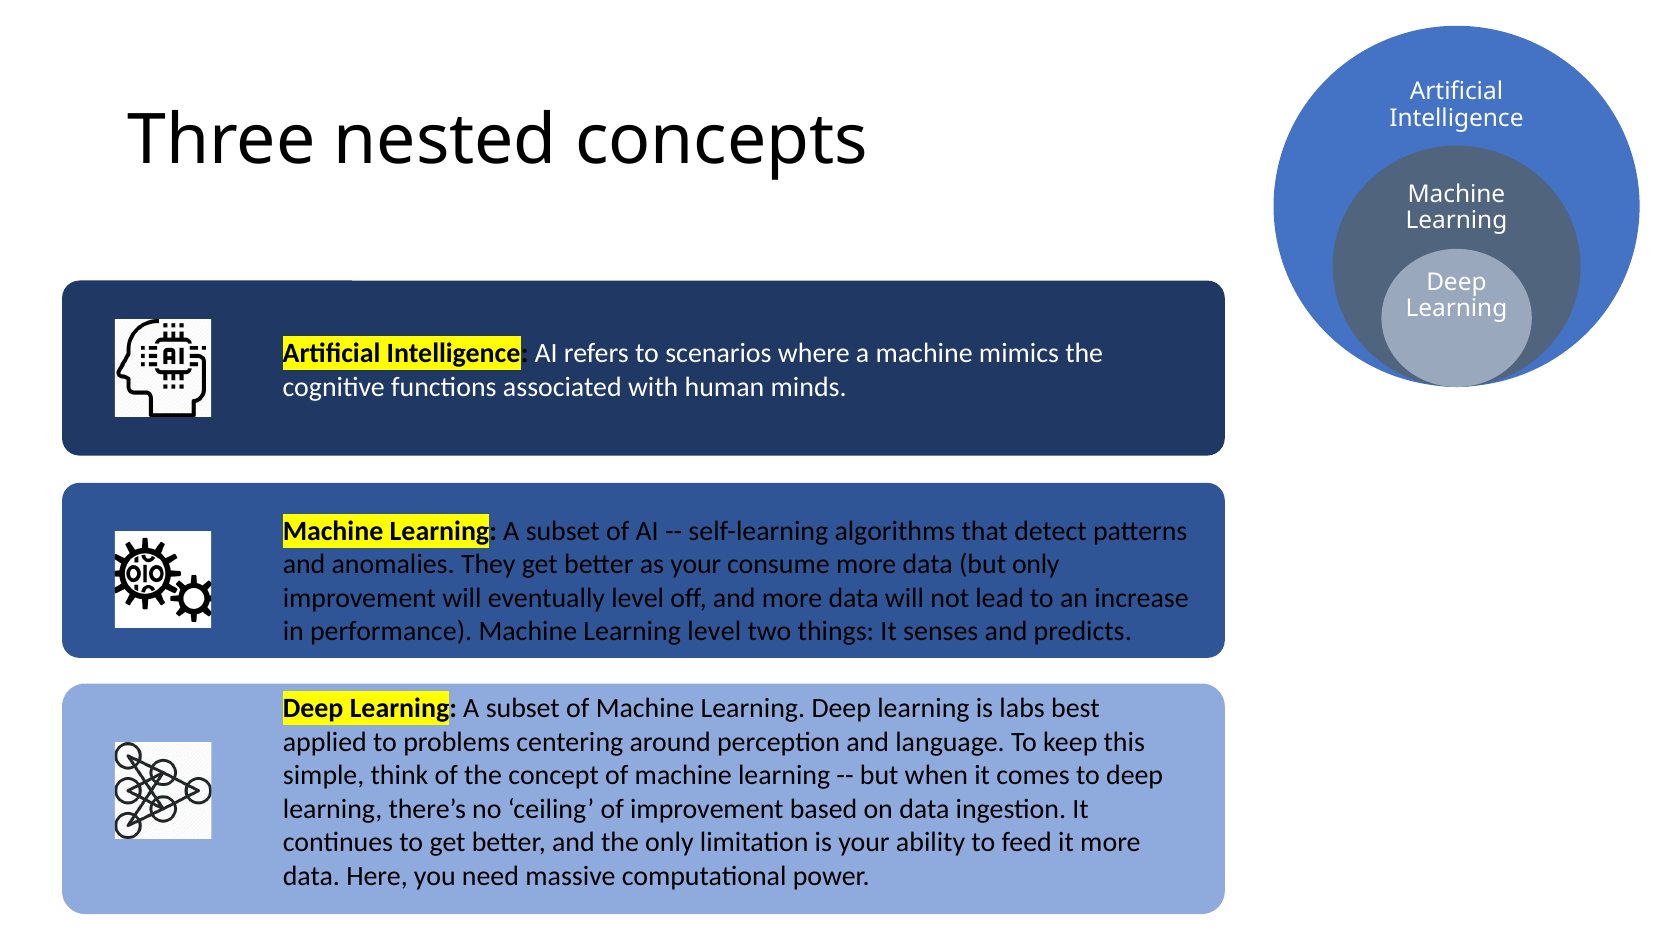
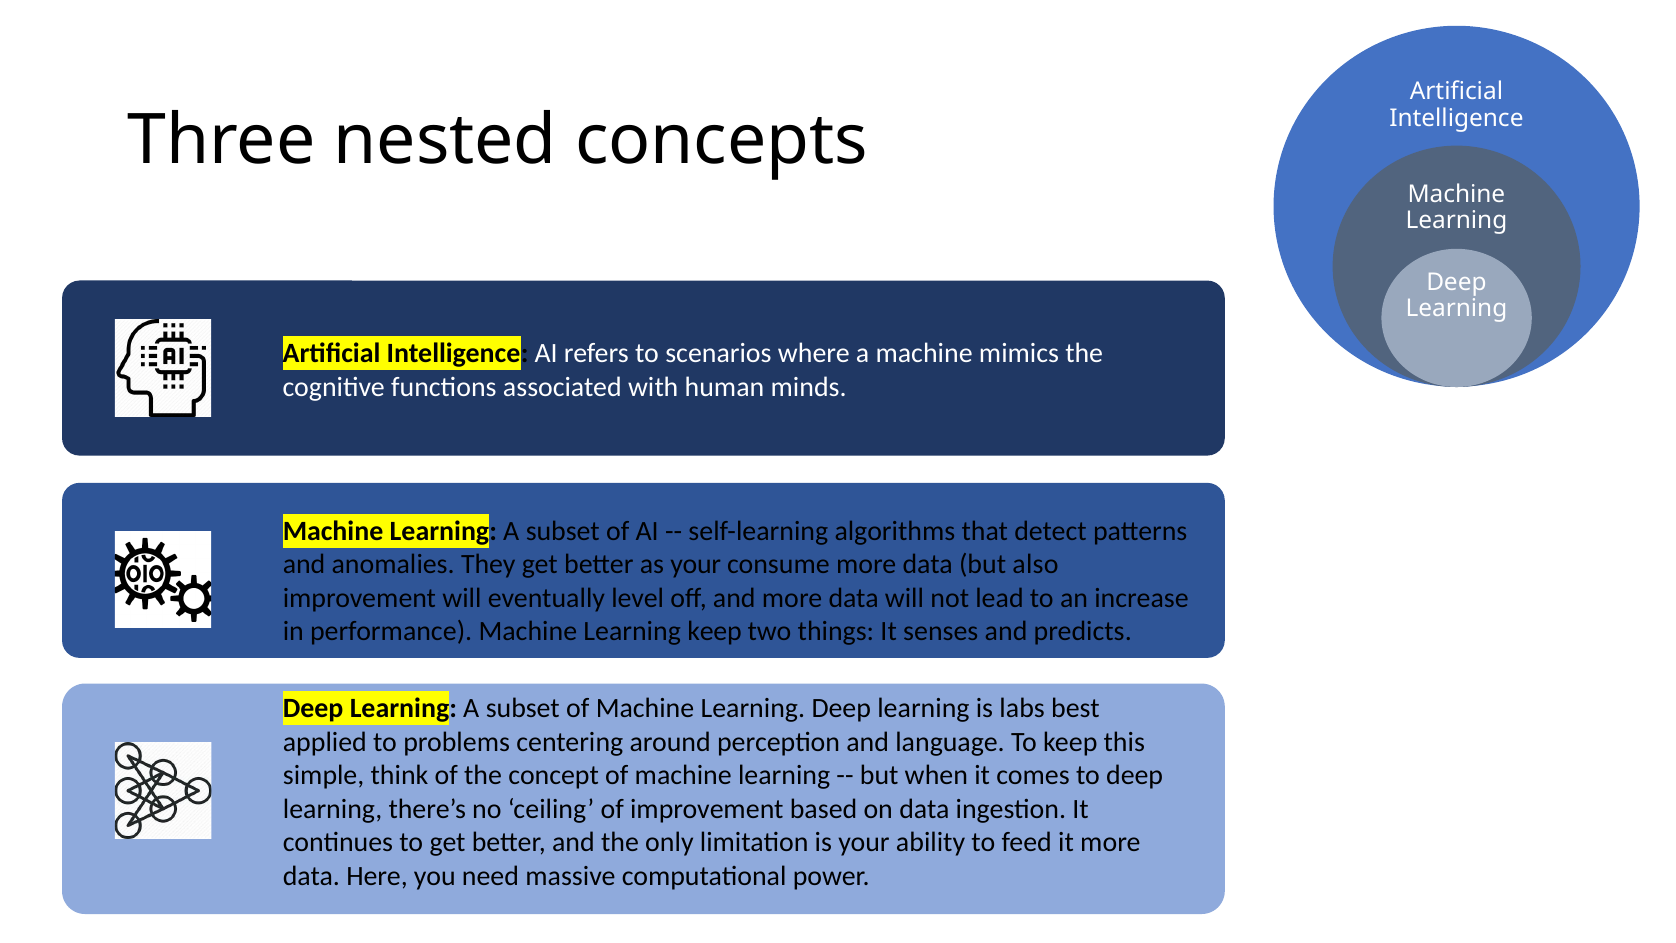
but only: only -> also (1035, 564)
Learning level: level -> keep (714, 631)
